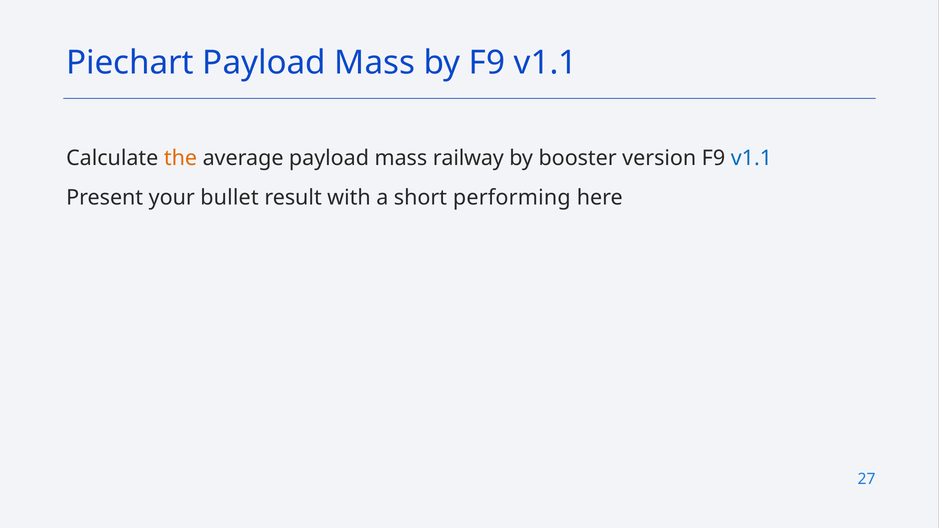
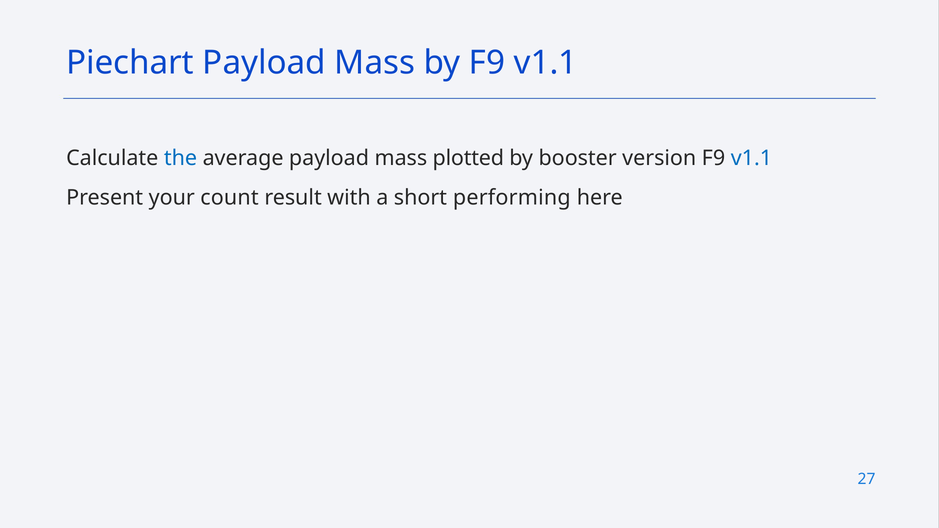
the colour: orange -> blue (180, 158)
railway: railway -> plotted (468, 158)
bullet: bullet -> count (229, 198)
